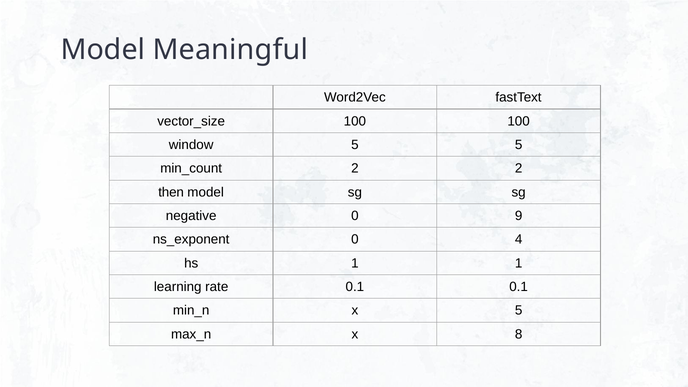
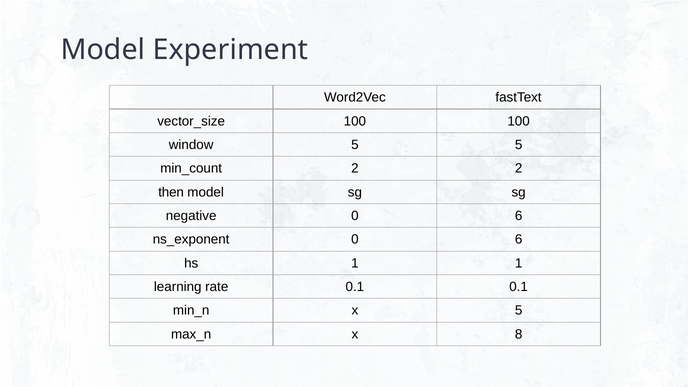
Meaningful: Meaningful -> Experiment (230, 50)
negative 0 9: 9 -> 6 (519, 216)
4: 4 -> 6 (519, 239)
